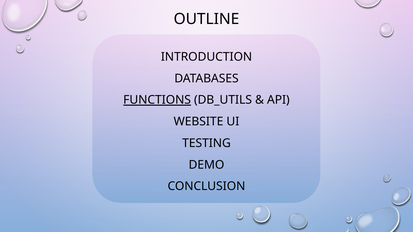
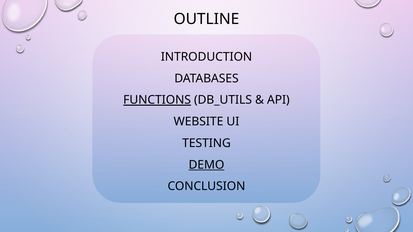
DEMO underline: none -> present (207, 165)
